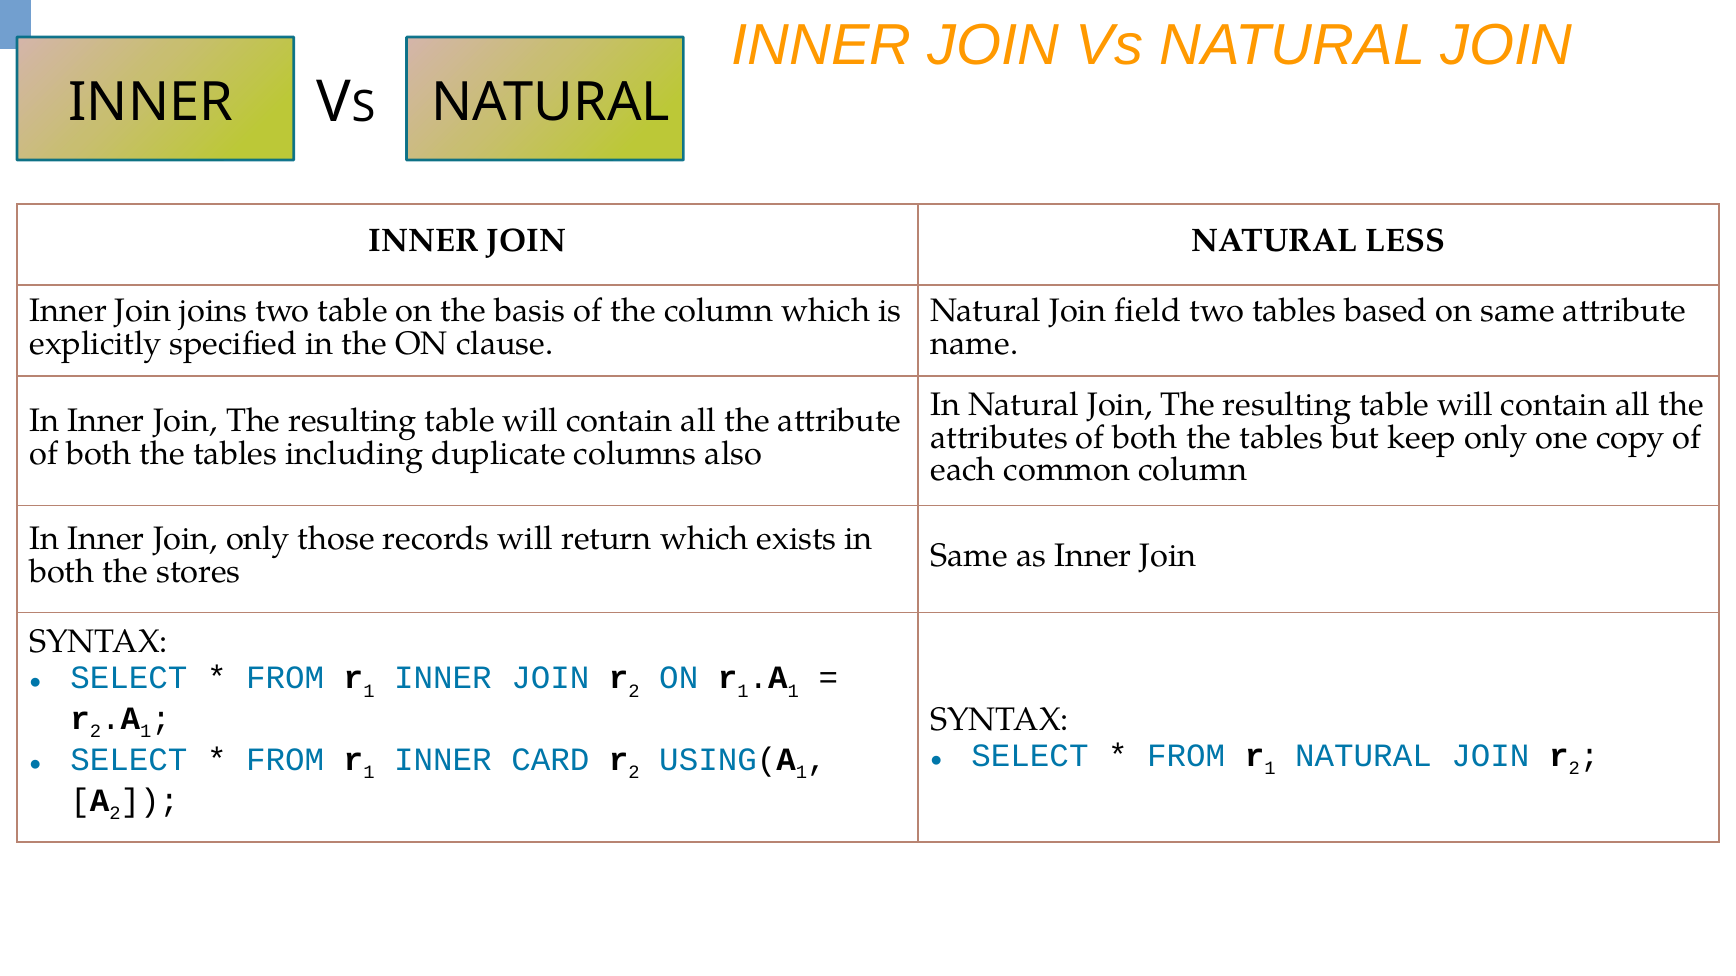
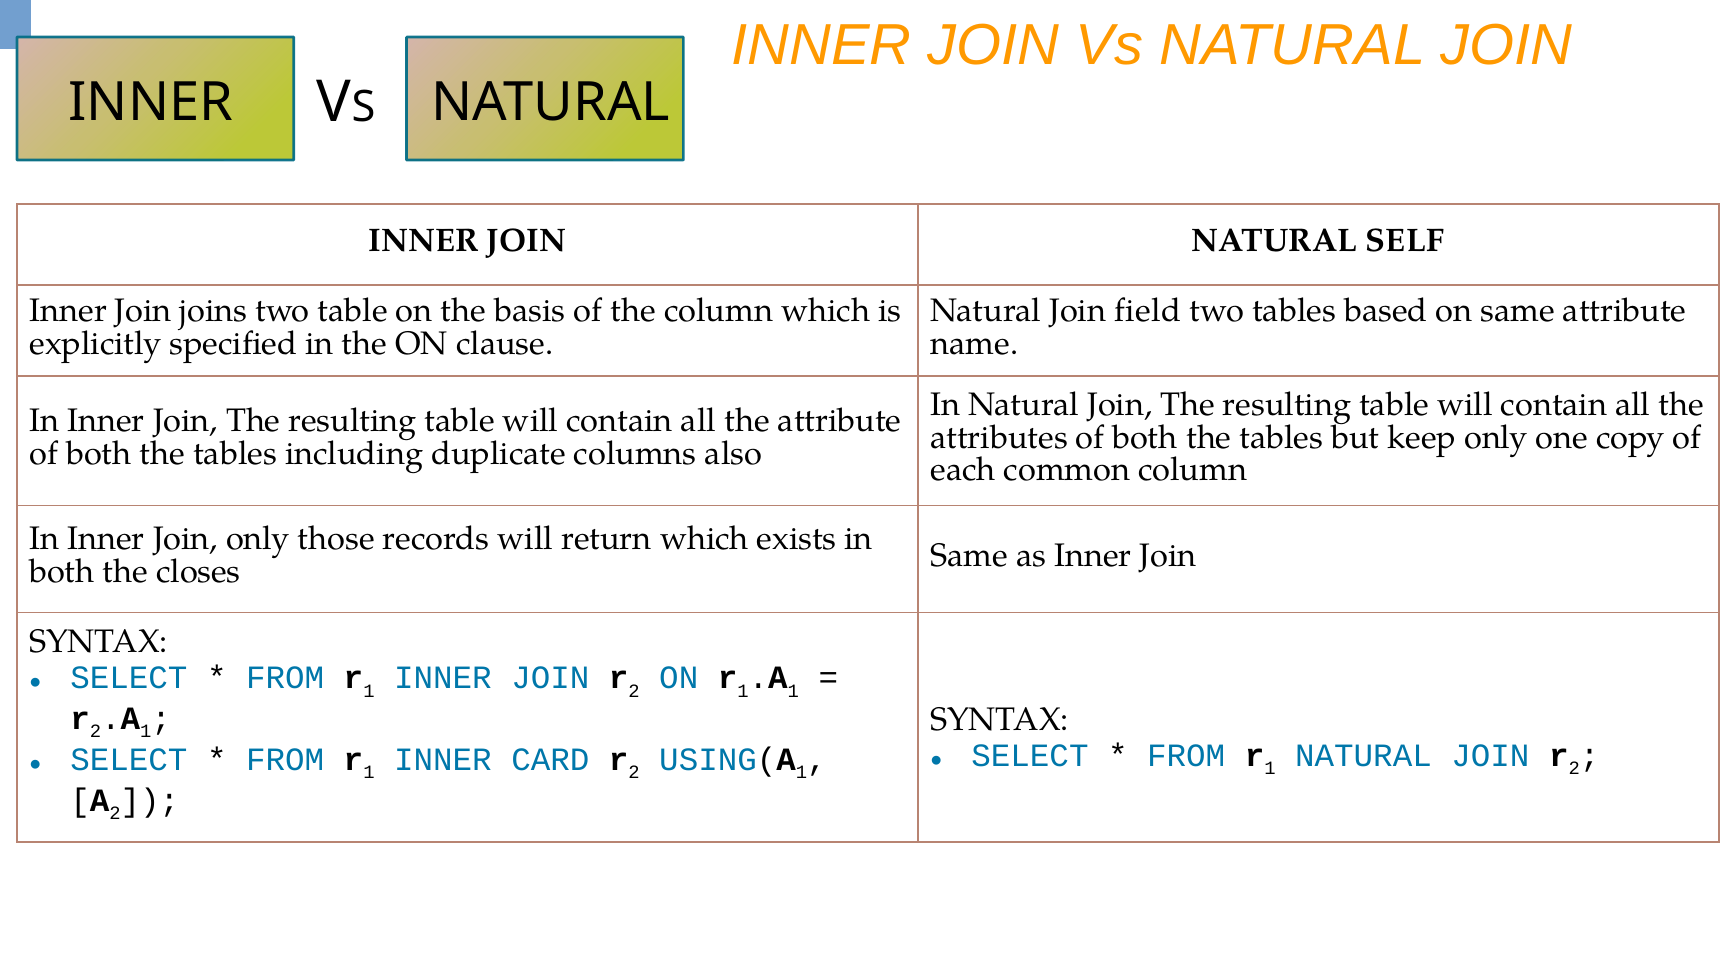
LESS: LESS -> SELF (1405, 241)
stores: stores -> closes (199, 572)
